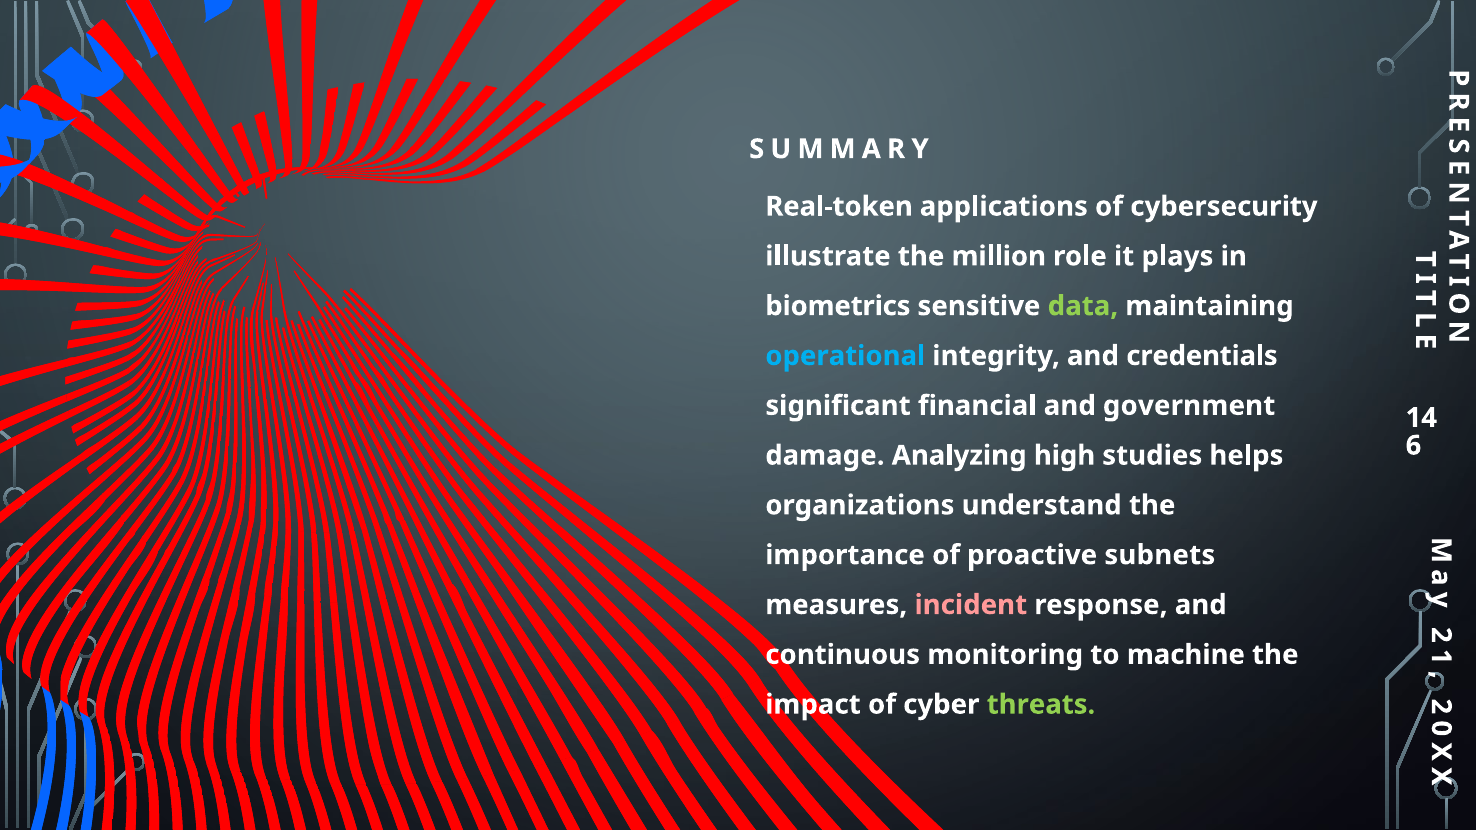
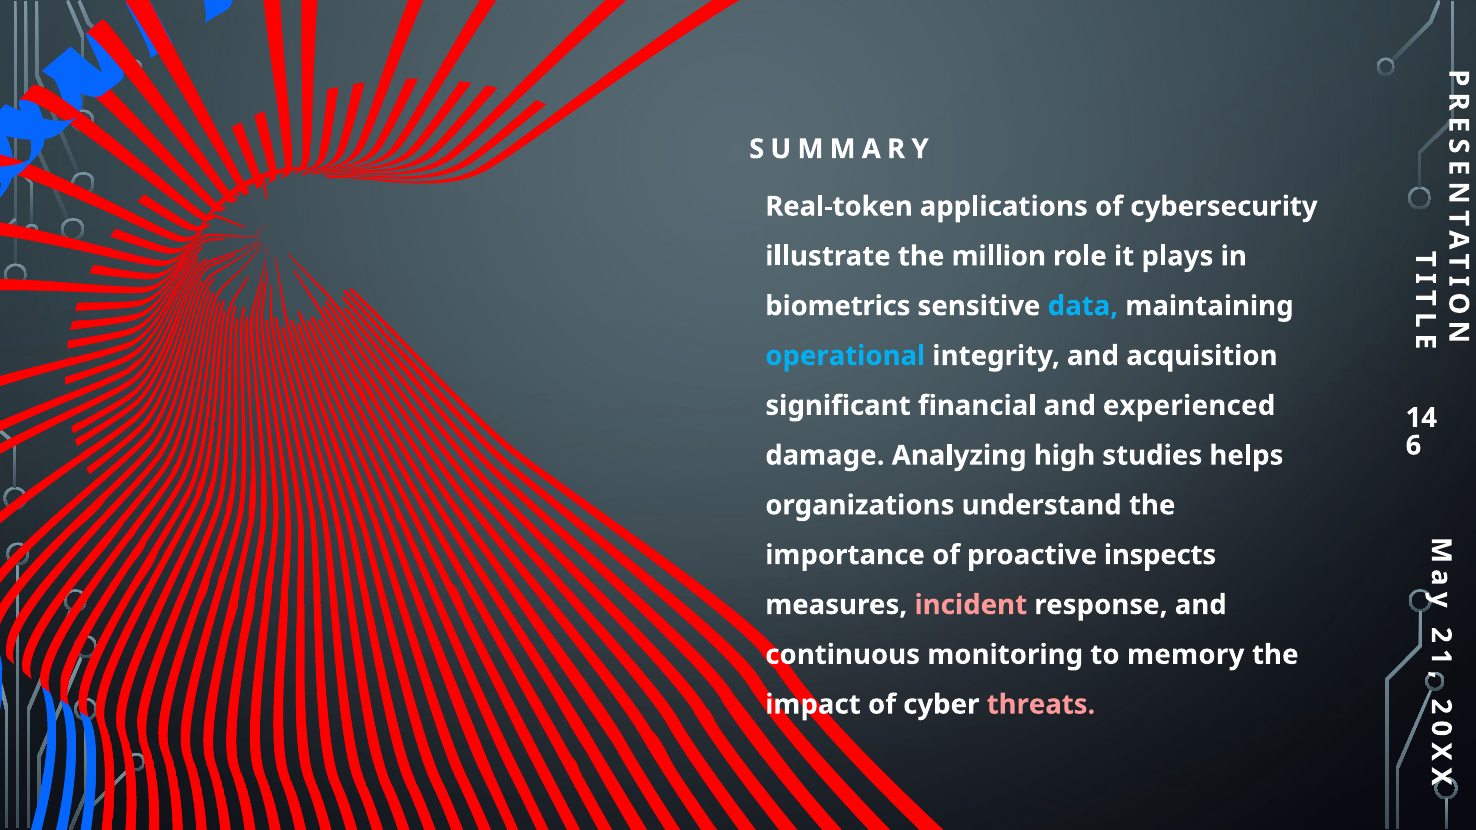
data colour: light green -> light blue (1083, 306)
credentials: credentials -> acquisition (1202, 356)
government: government -> experienced (1189, 406)
subnets: subnets -> inspects (1160, 555)
machine: machine -> memory (1186, 655)
threats colour: light green -> pink (1041, 705)
